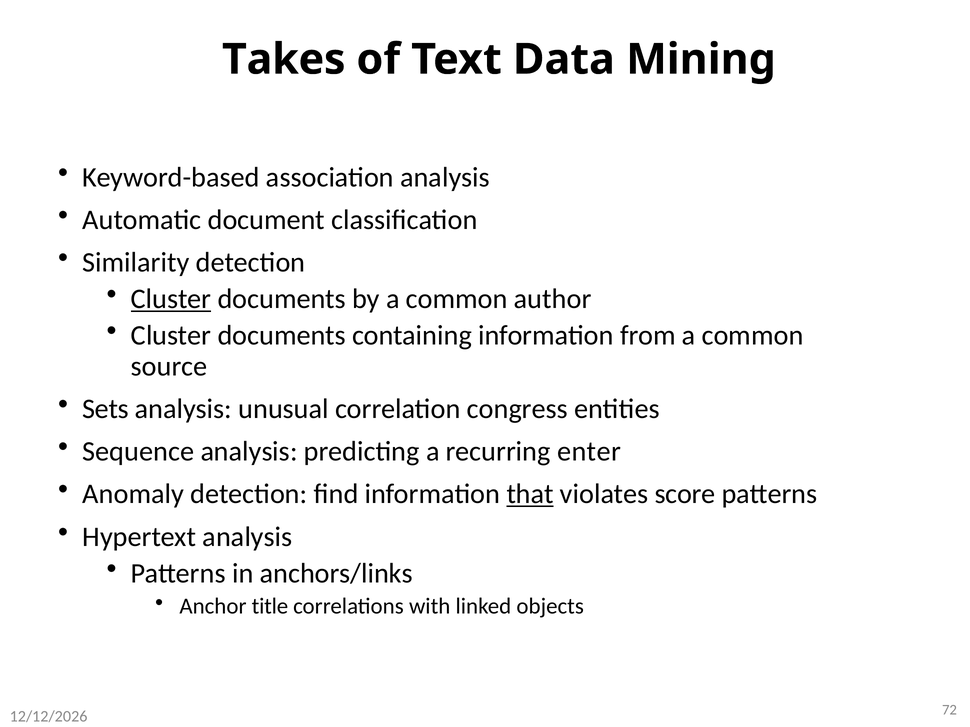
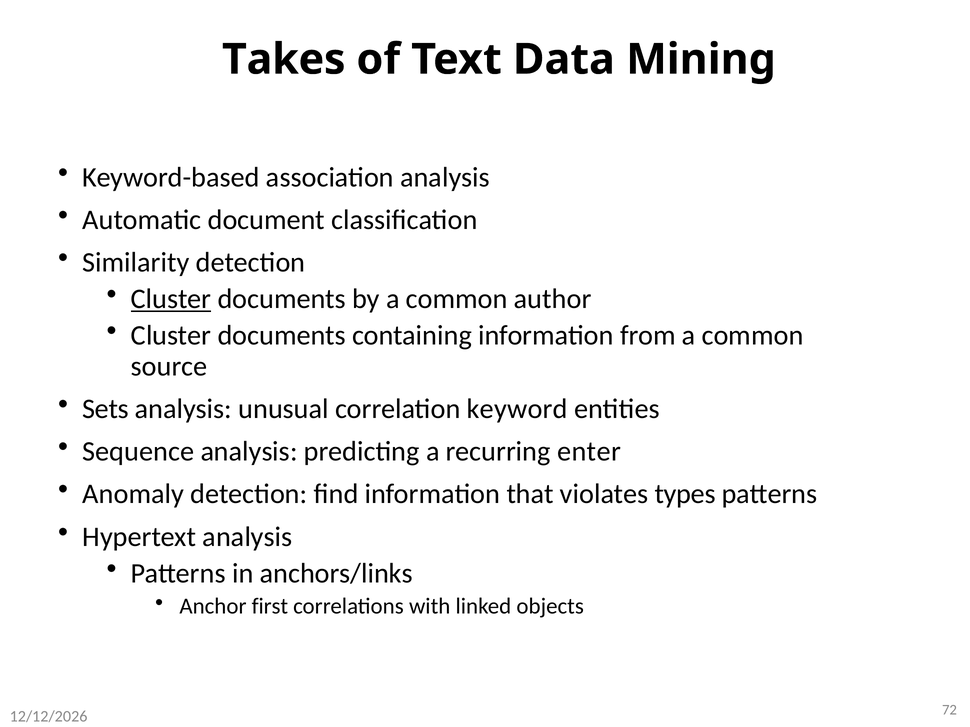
congress: congress -> keyword (517, 409)
that underline: present -> none (530, 494)
score: score -> types (685, 494)
title: title -> first (270, 607)
